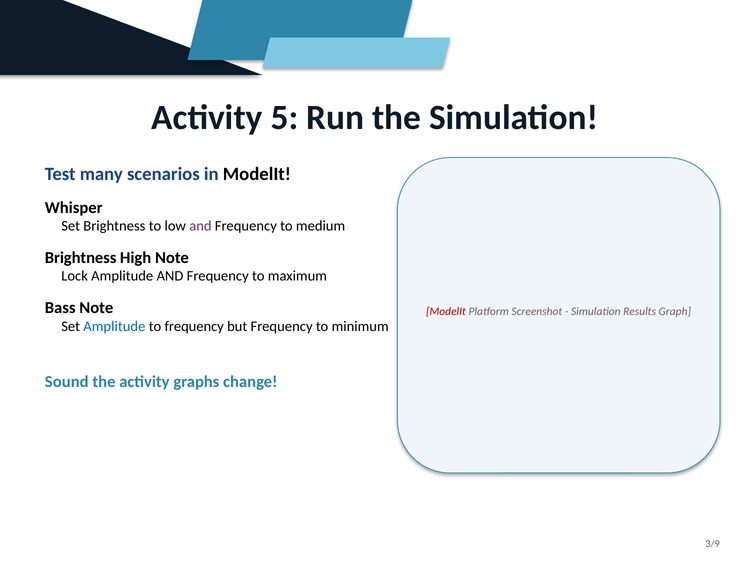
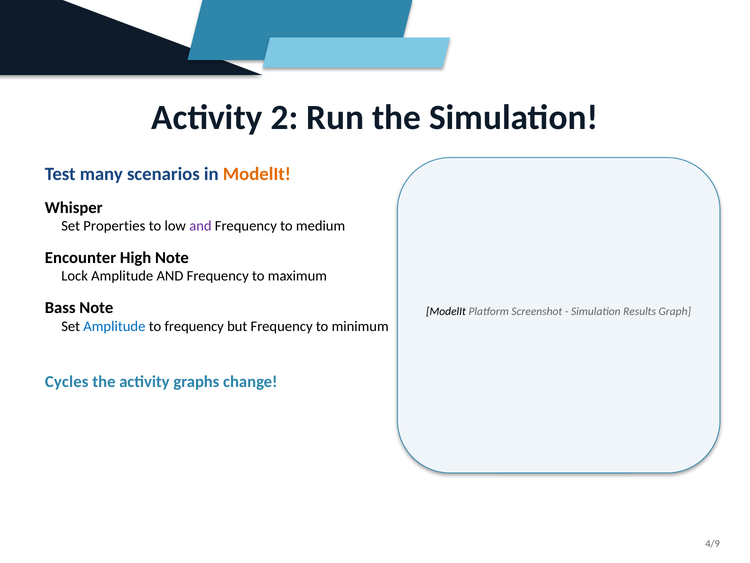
5: 5 -> 2 (284, 117)
ModelIt colour: black -> orange (257, 174)
Set Brightness: Brightness -> Properties (114, 226)
Brightness: Brightness -> Encounter (81, 257)
ModelIt colour: red -> black (446, 311)
Sound: Sound -> Cycles (67, 381)
3/9: 3/9 -> 4/9 (713, 543)
